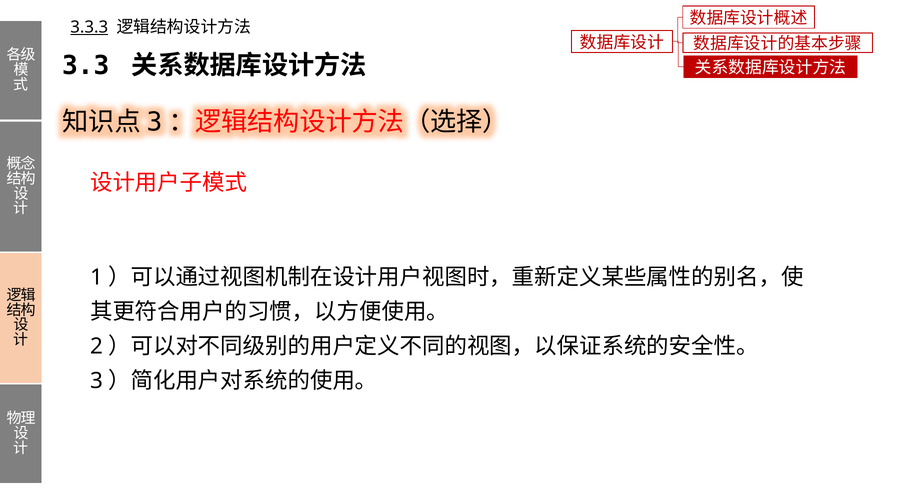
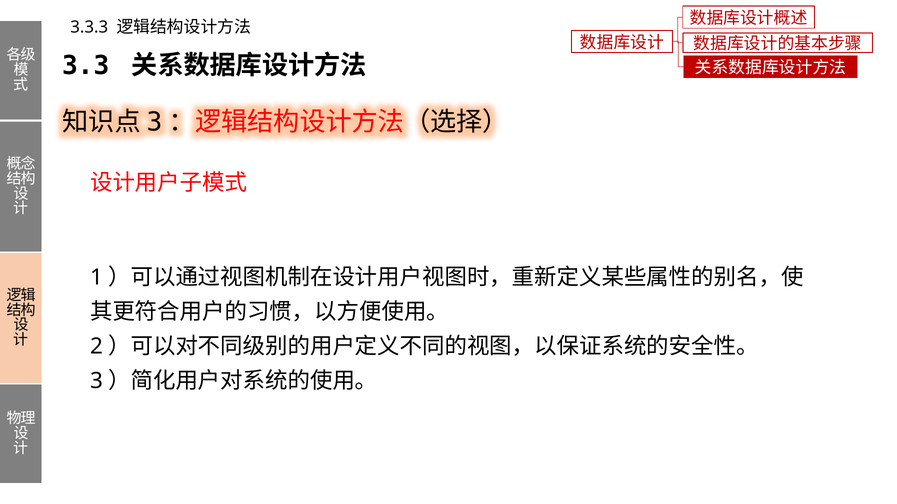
3.3.3 underline: present -> none (89, 27)
